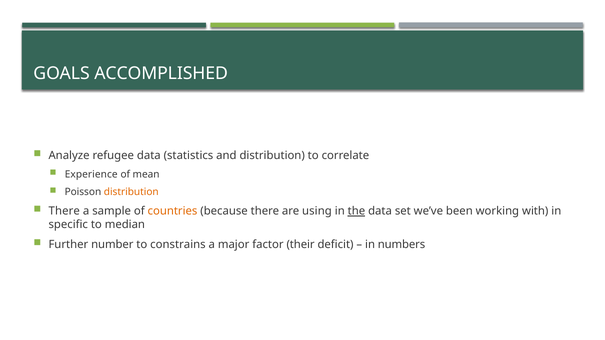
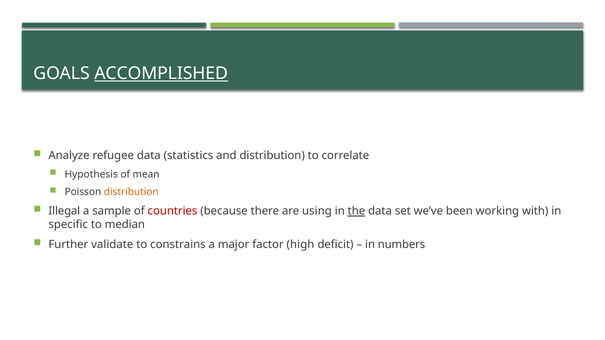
ACCOMPLISHED underline: none -> present (161, 73)
Experience: Experience -> Hypothesis (91, 174)
There: There -> Illegal (64, 211)
countries colour: orange -> red (172, 211)
number: number -> validate (112, 245)
their: their -> high (300, 245)
